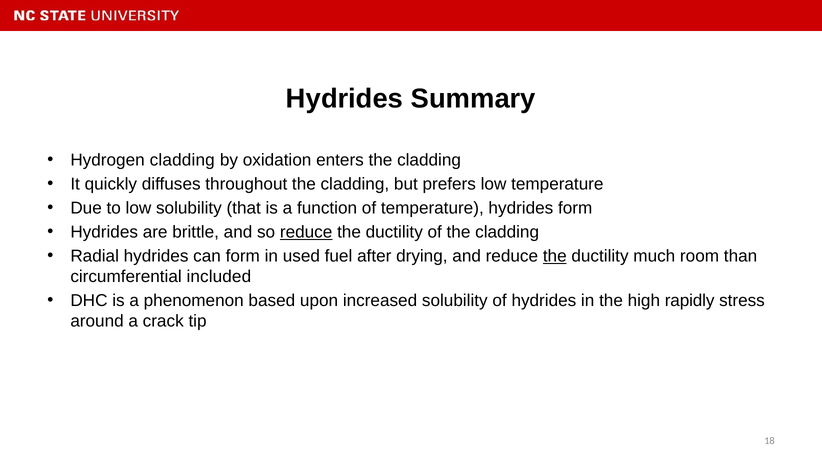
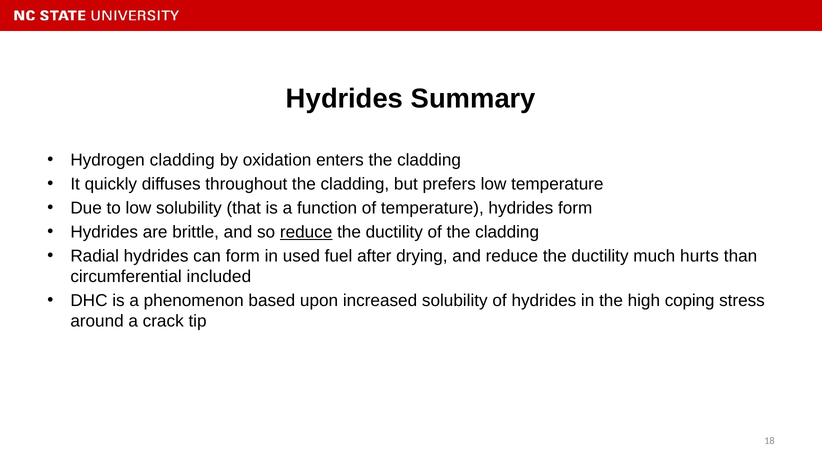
the underline: present -> none (555, 256)
room: room -> hurts (699, 256)
rapidly: rapidly -> coping (690, 301)
